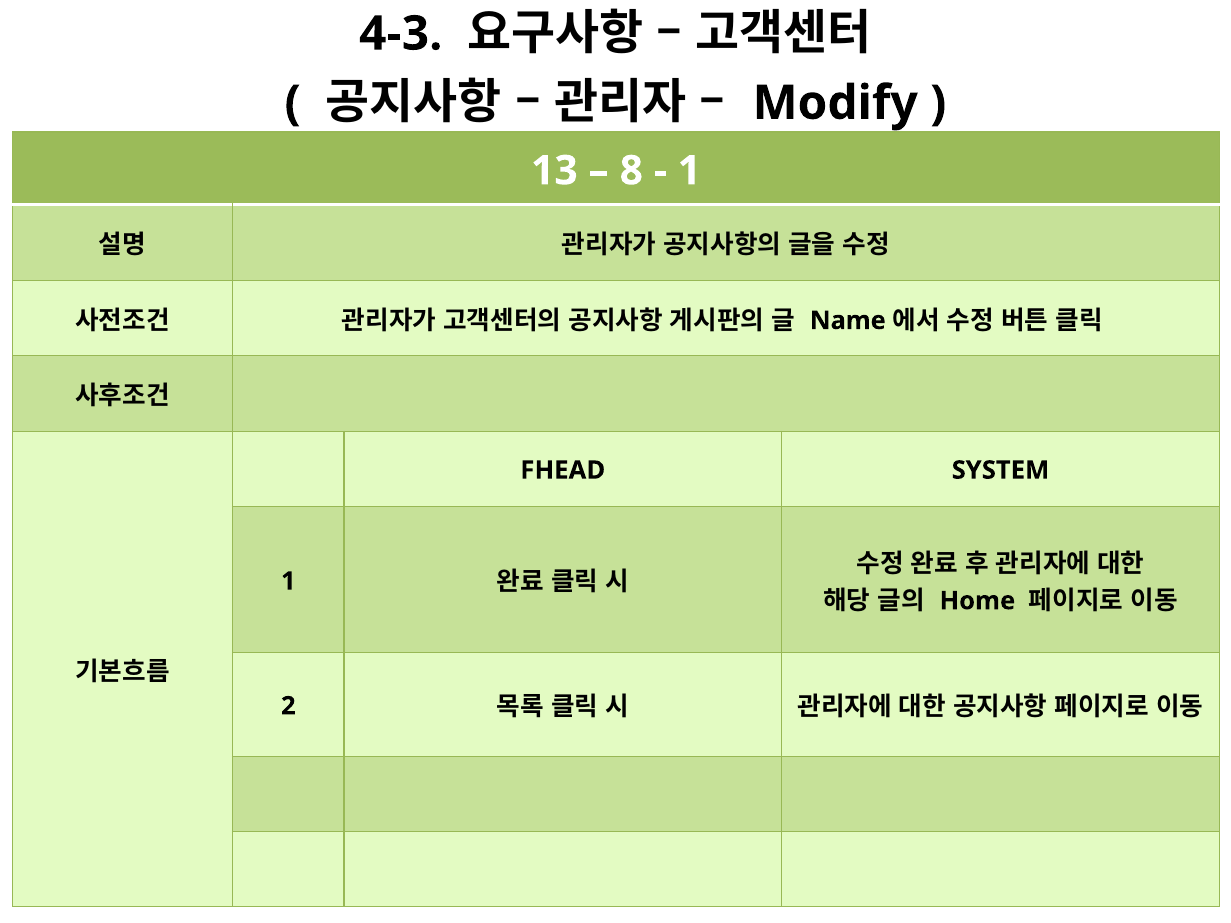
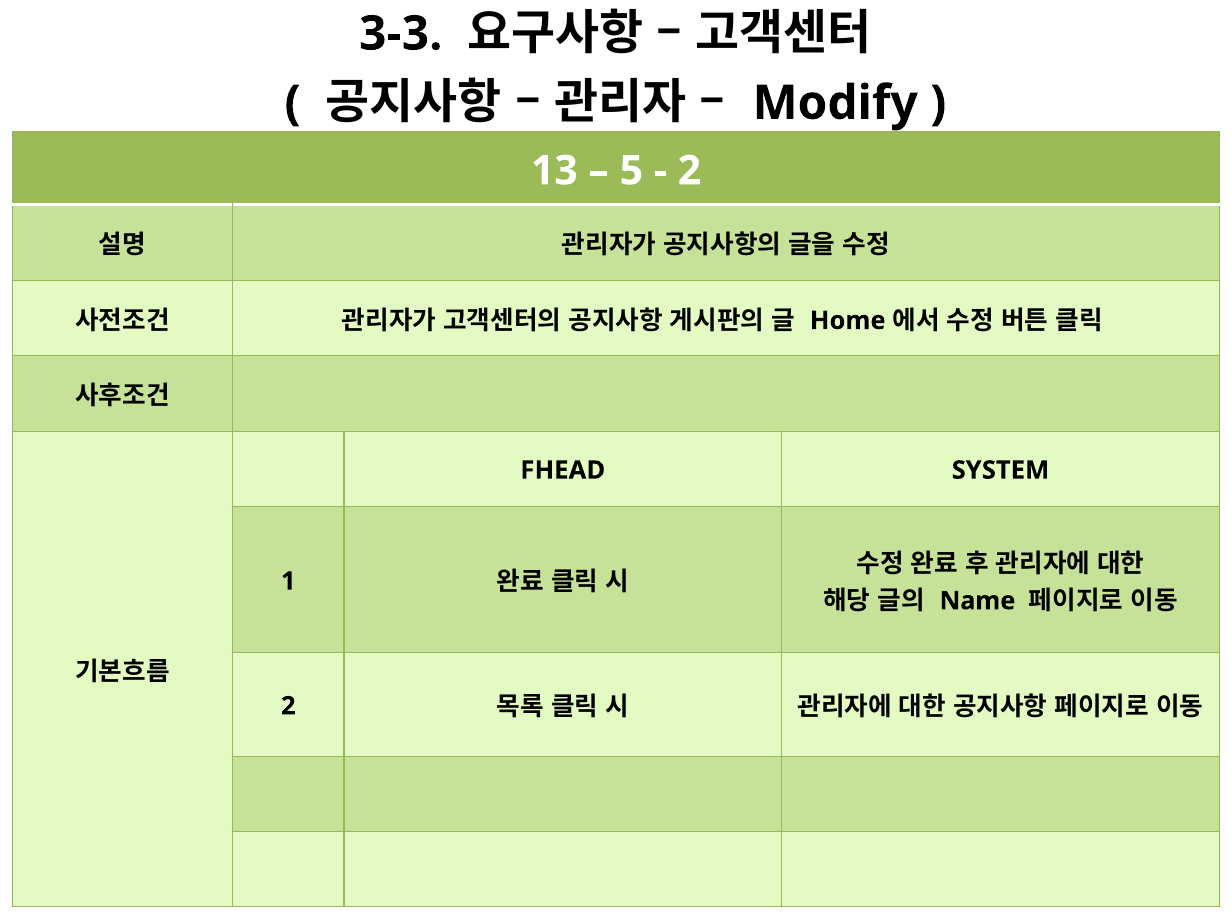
4-3: 4-3 -> 3-3 (401, 34)
8: 8 -> 5 (631, 171)
1: 1 -> 2 (689, 171)
Name: Name -> Home (848, 321)
Home: Home -> Name (977, 601)
